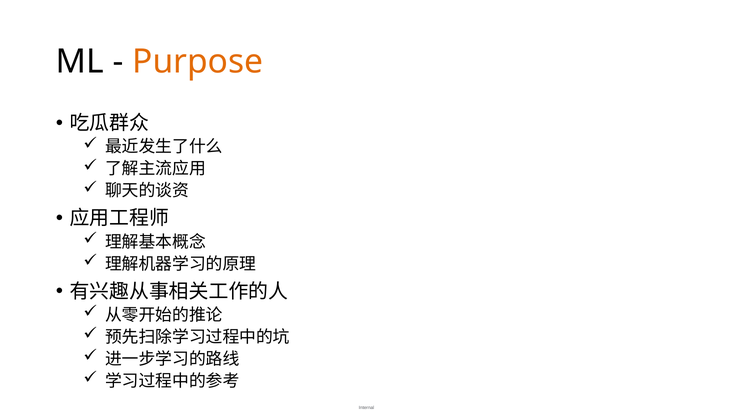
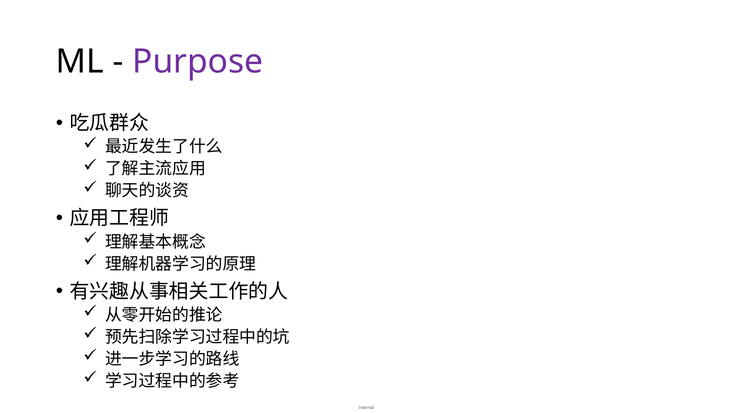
Purpose colour: orange -> purple (198, 62)
